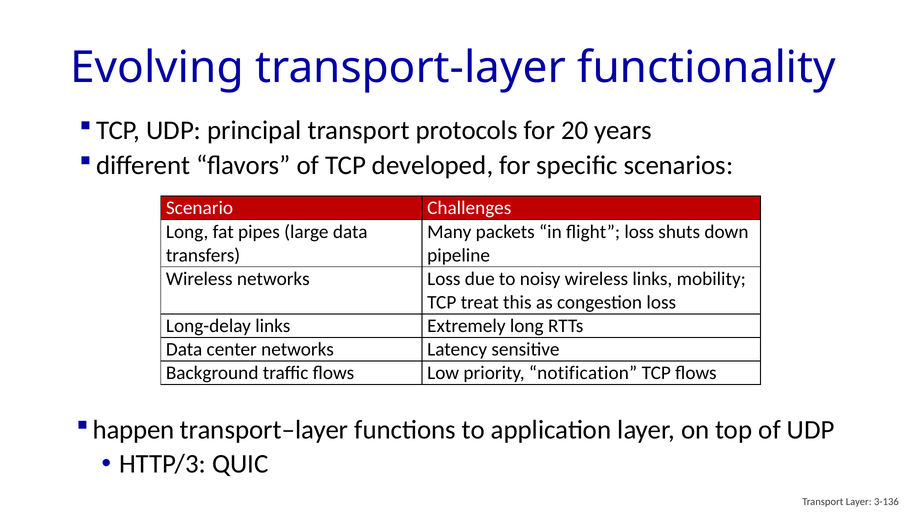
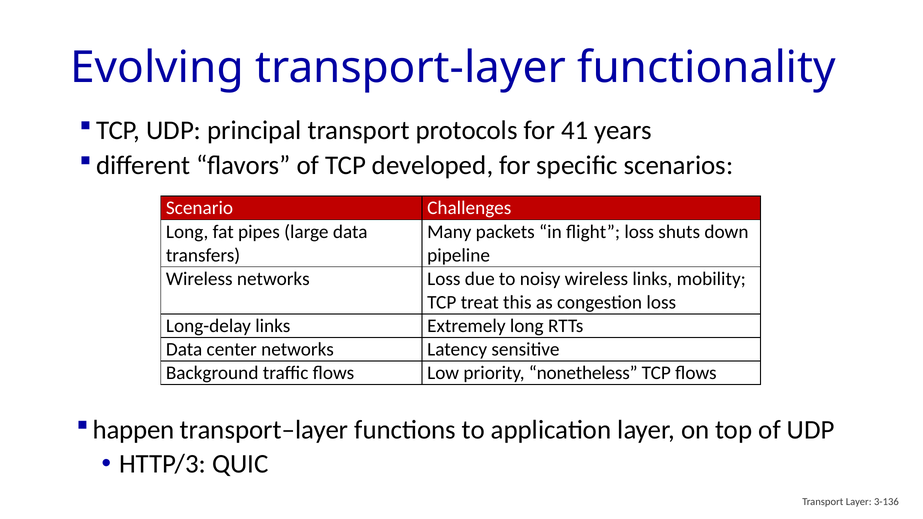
20: 20 -> 41 (575, 131)
notification: notification -> nonetheless (583, 373)
